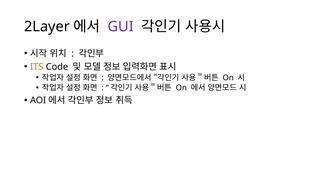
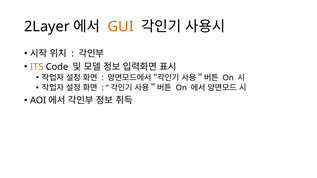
GUI colour: purple -> orange (121, 27)
